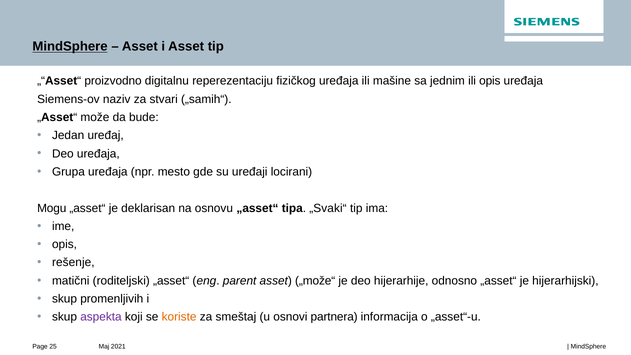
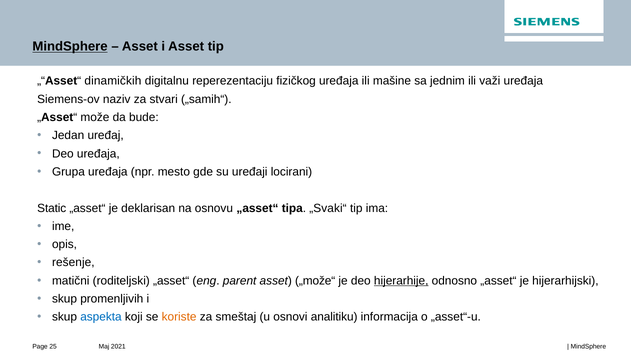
proizvodno: proizvodno -> dinamičkih (113, 81)
ili opis: opis -> važi (490, 81)
Mogu: Mogu -> Static (52, 208)
hijerarhije underline: none -> present (401, 281)
aspekta colour: purple -> blue (101, 317)
partnera: partnera -> analitiku (334, 317)
